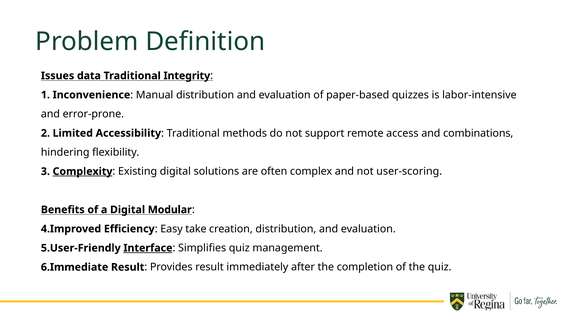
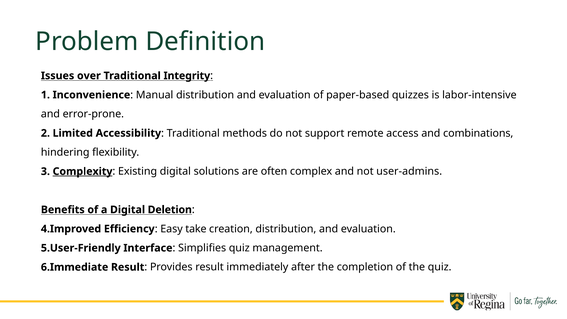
data: data -> over (89, 76)
user-scoring: user-scoring -> user-admins (409, 171)
Modular: Modular -> Deletion (170, 210)
Interface underline: present -> none (148, 248)
